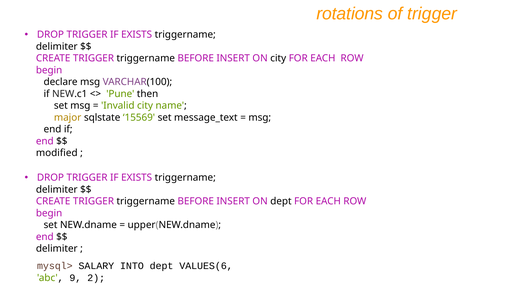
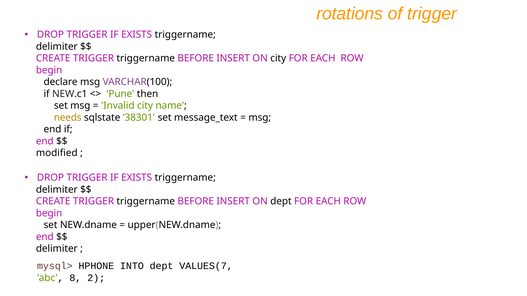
major: major -> needs (68, 118)
15569: 15569 -> 38301 (139, 118)
SALARY: SALARY -> HPHONE (96, 266)
VALUES(6: VALUES(6 -> VALUES(7 (206, 266)
9: 9 -> 8 (75, 278)
